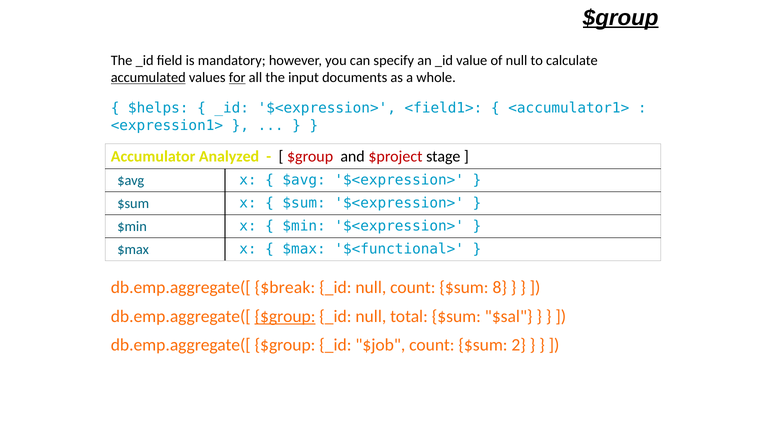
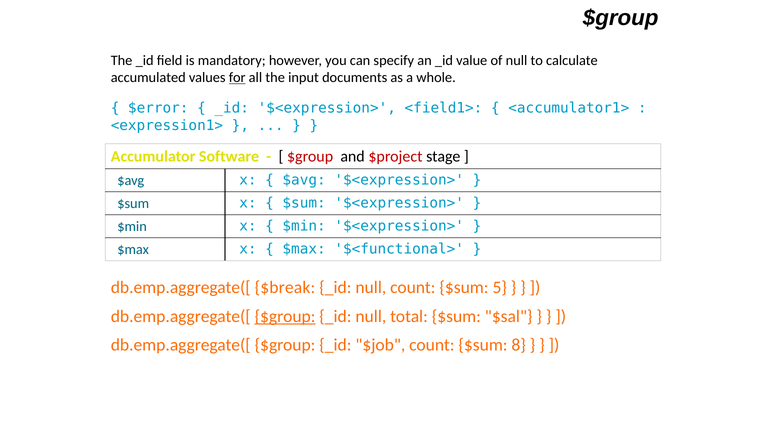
$group underline: present -> none (621, 18)
accumulated underline: present -> none (148, 78)
$helps: $helps -> $error (158, 108)
Analyzed: Analyzed -> Software (229, 156)
8: 8 -> 5 (500, 288)
2: 2 -> 8 (519, 345)
